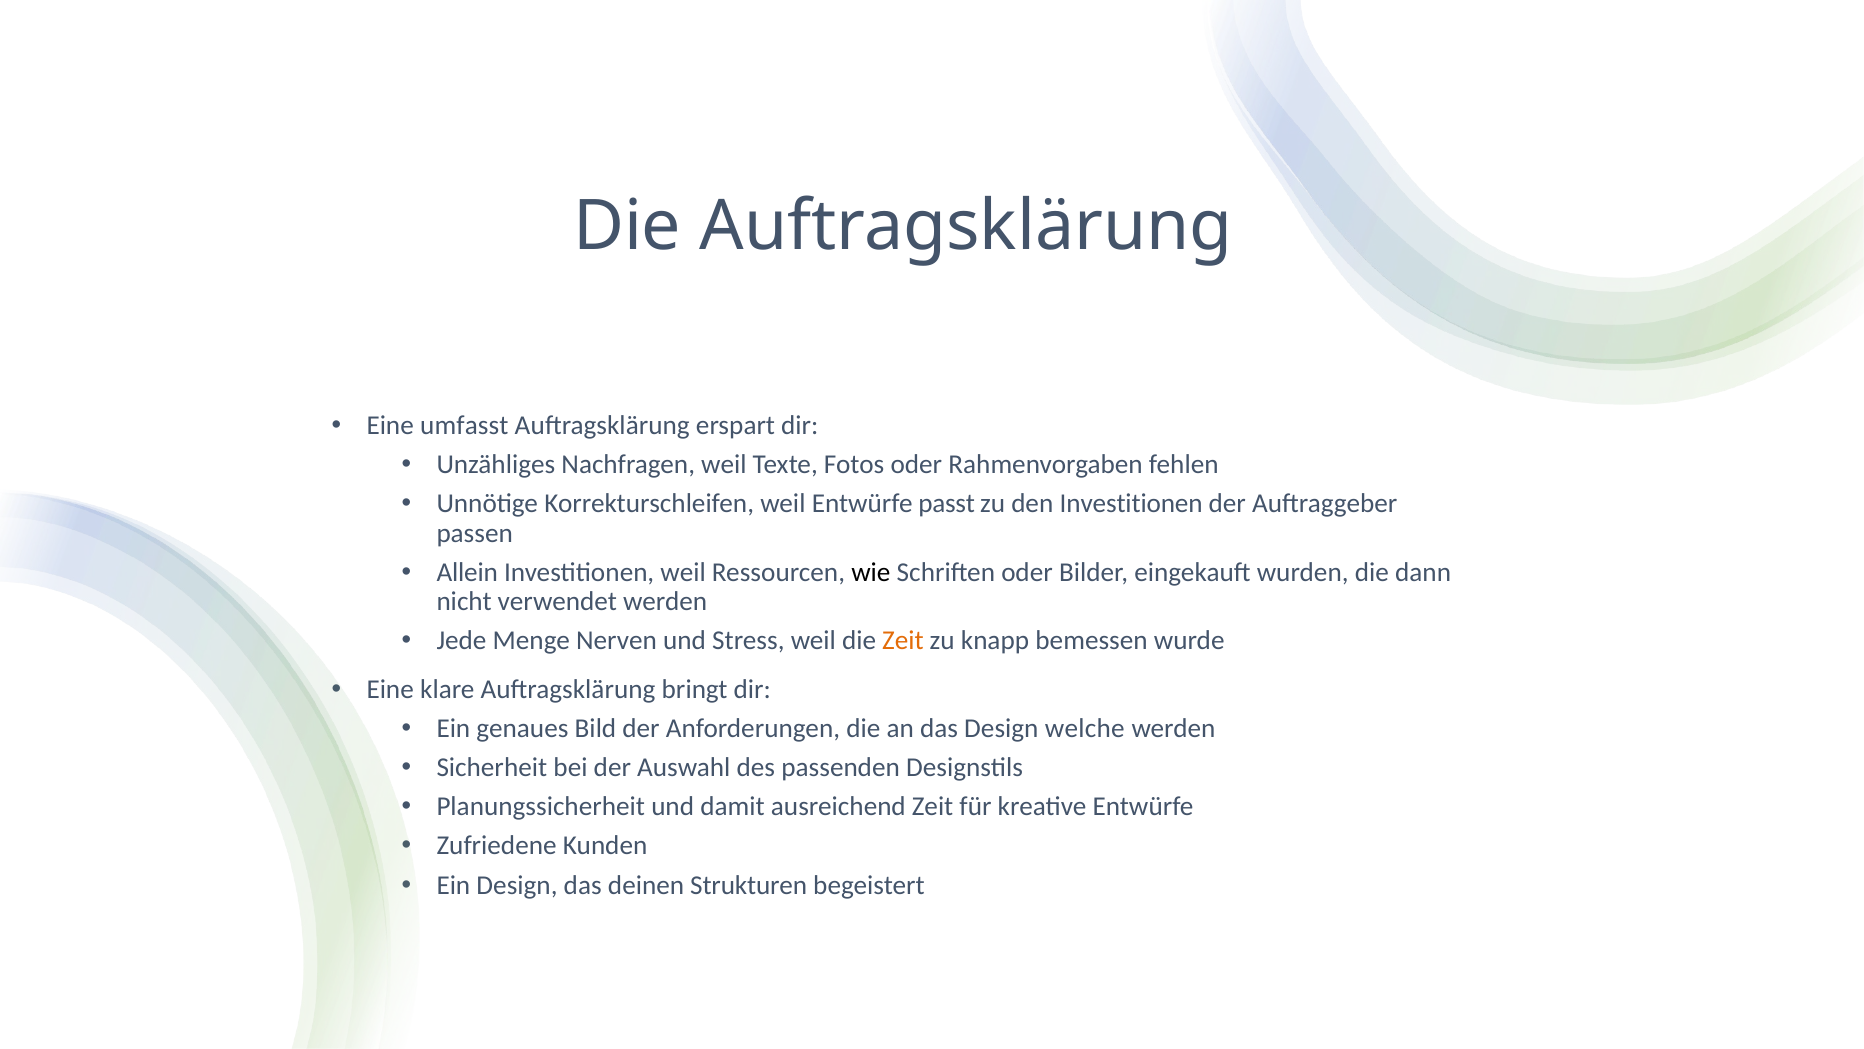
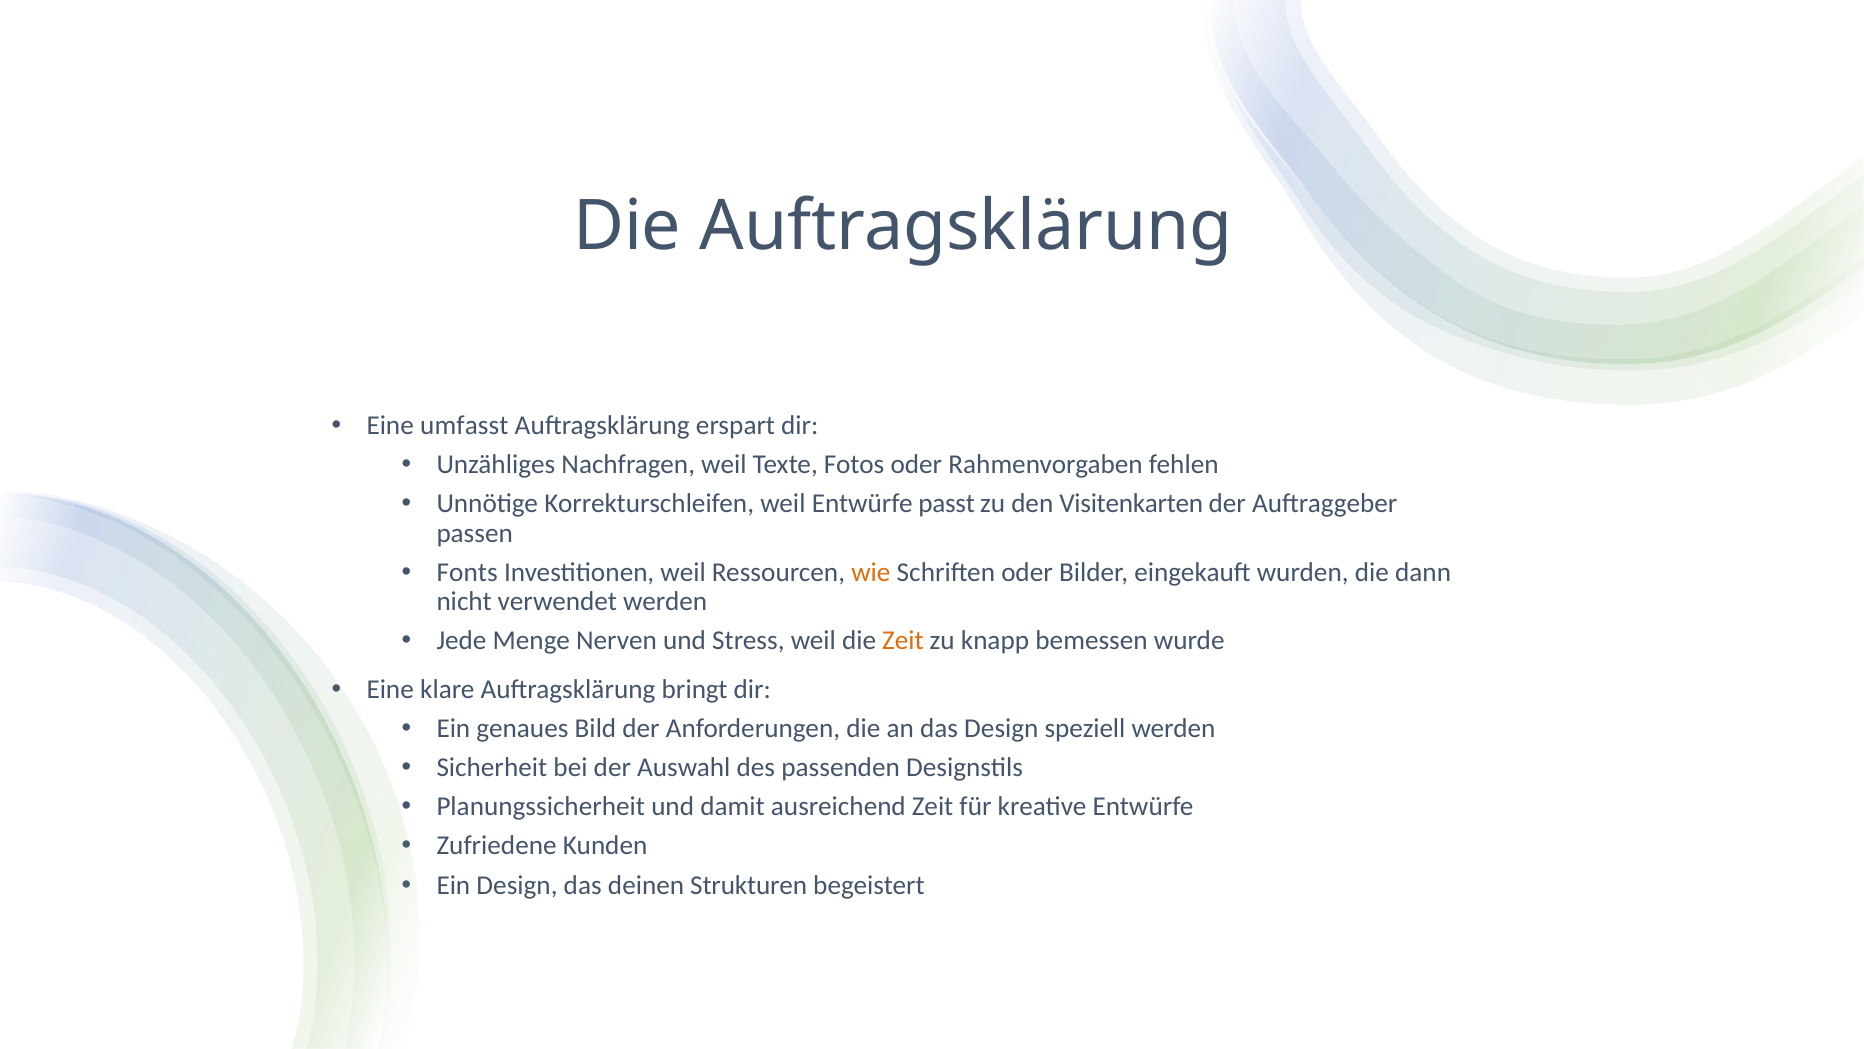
den Investitionen: Investitionen -> Visitenkarten (1131, 503)
Allein: Allein -> Fonts (467, 572)
wie colour: black -> orange (871, 572)
welche: welche -> speziell (1085, 728)
